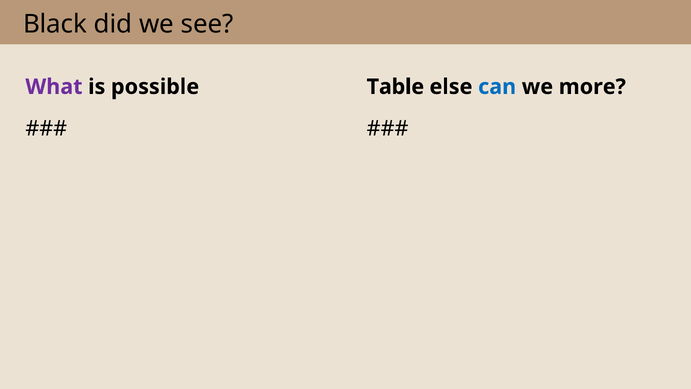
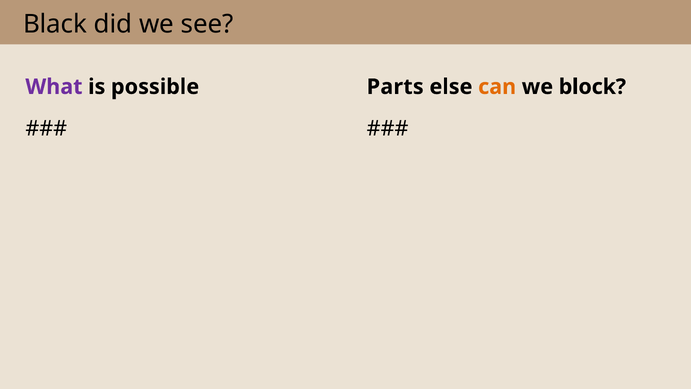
Table: Table -> Parts (395, 87)
can colour: blue -> orange (497, 87)
more: more -> block (592, 87)
